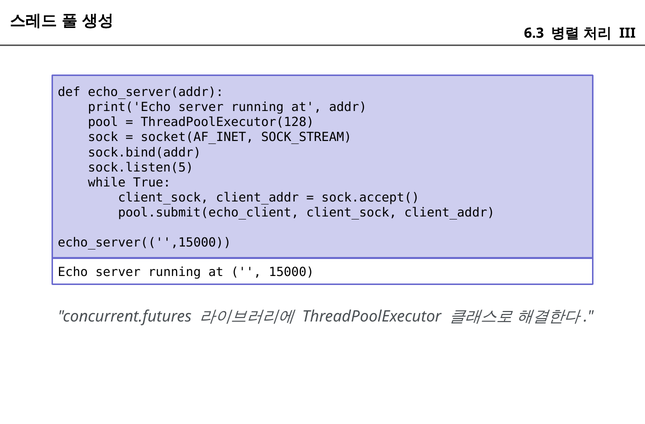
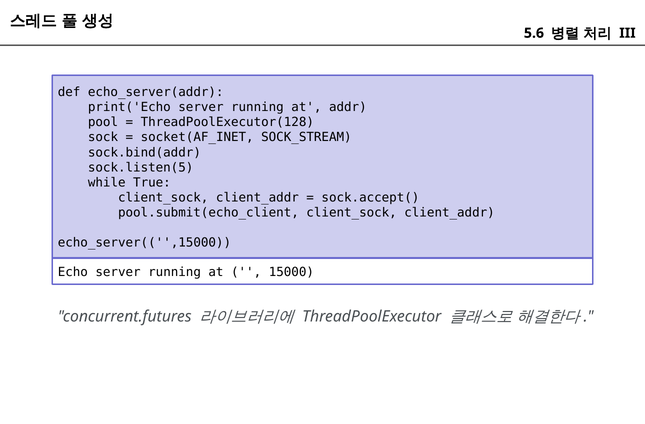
6.3: 6.3 -> 5.6 (534, 33)
